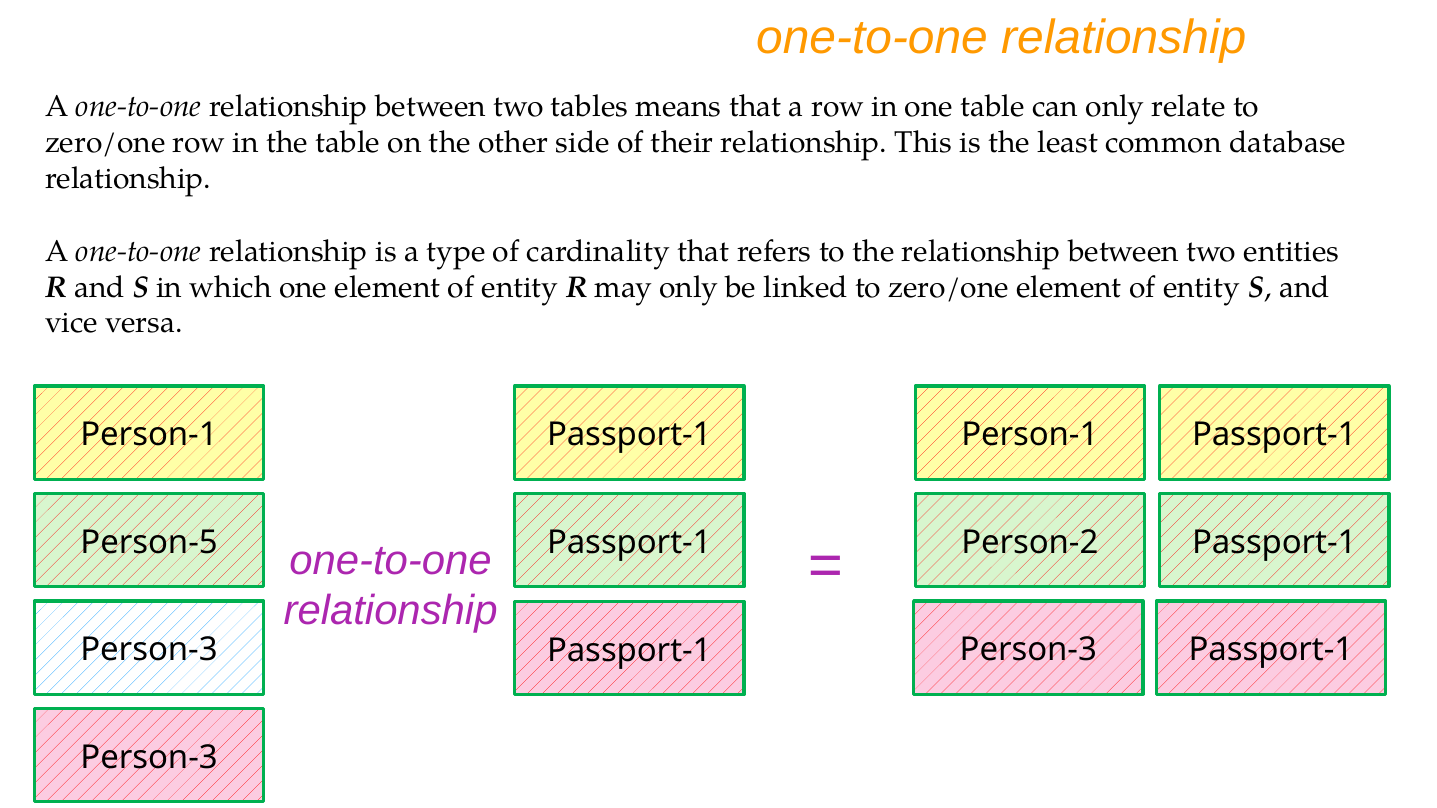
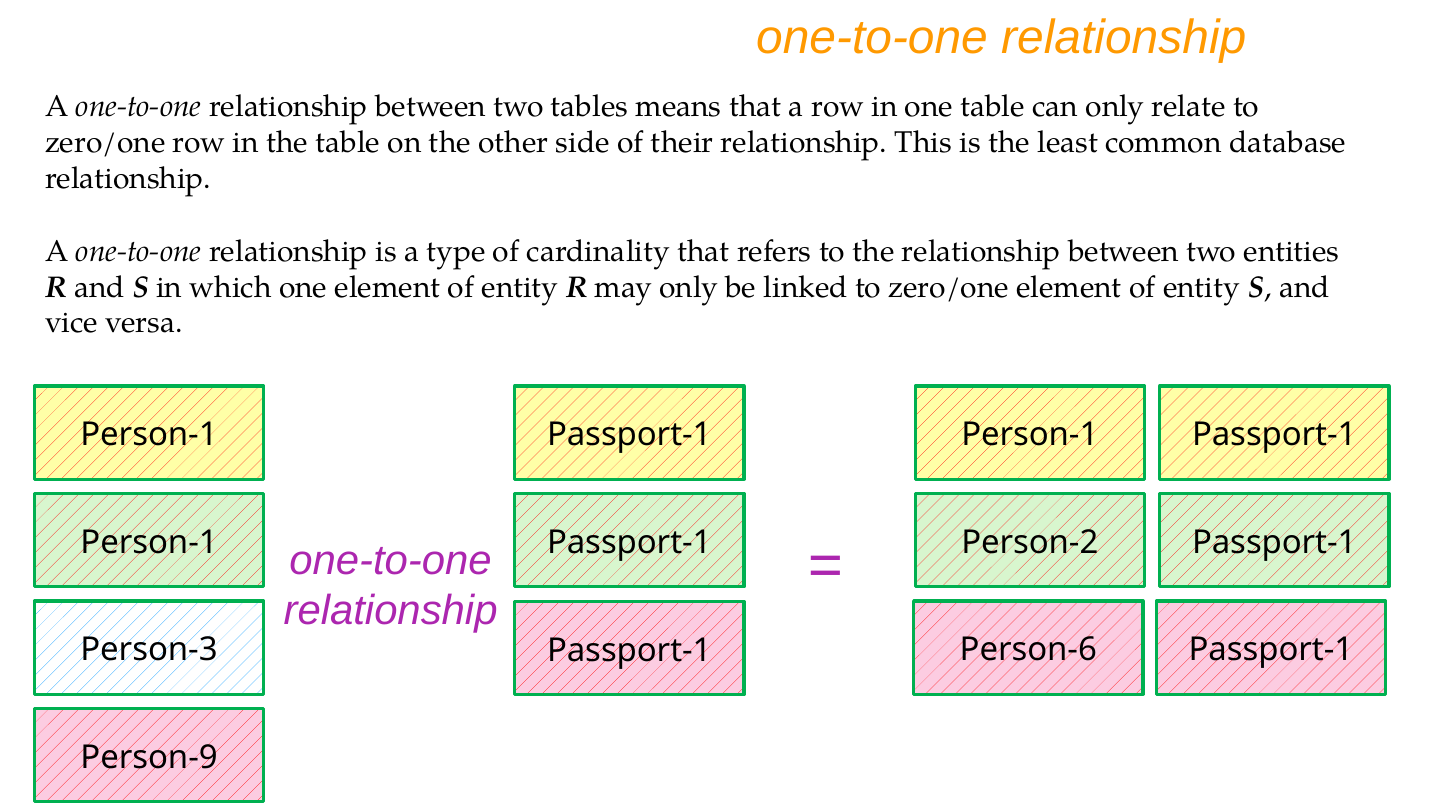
Person-5: Person-5 -> Person-1 (149, 543)
Person-3: Person-3 -> Person-6 (1028, 650)
Person-3: Person-3 -> Person-9 (149, 758)
